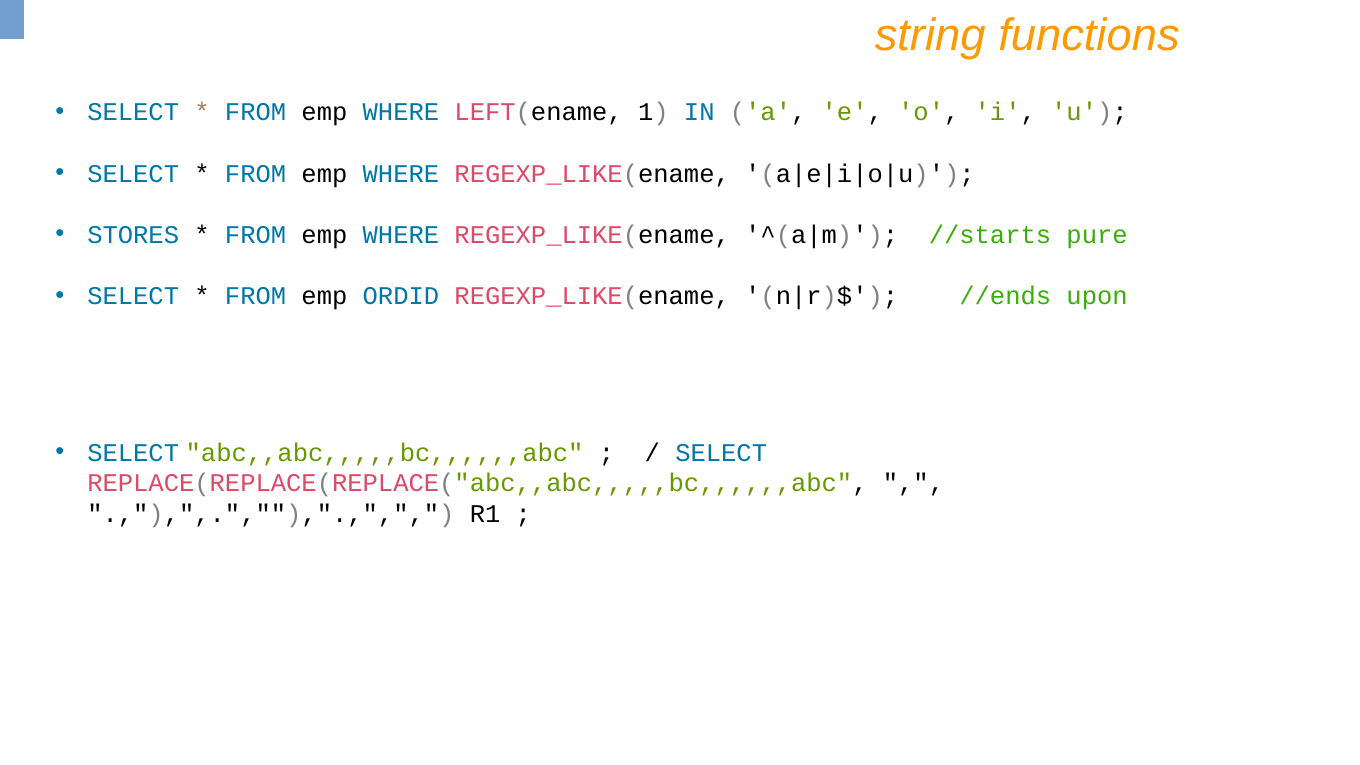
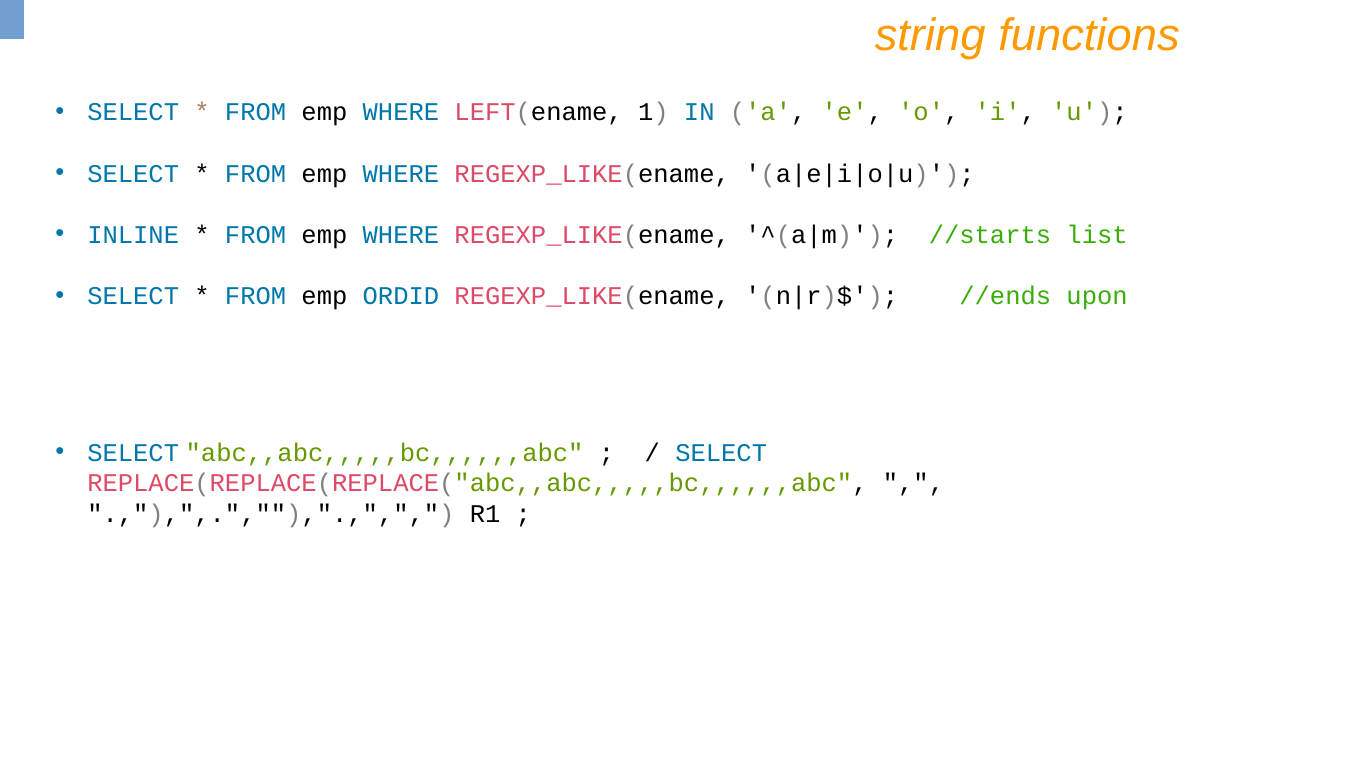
STORES: STORES -> INLINE (133, 235)
pure: pure -> list (1097, 235)
